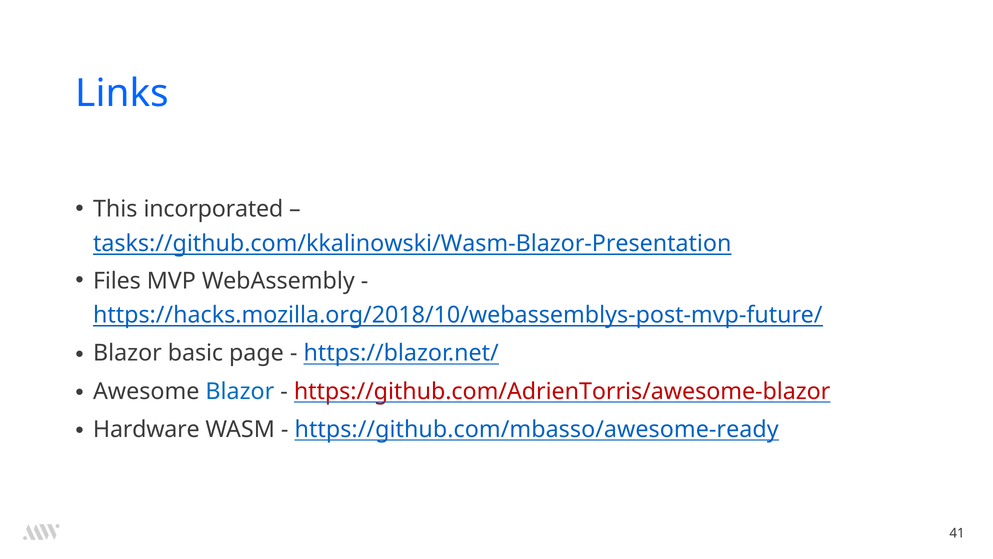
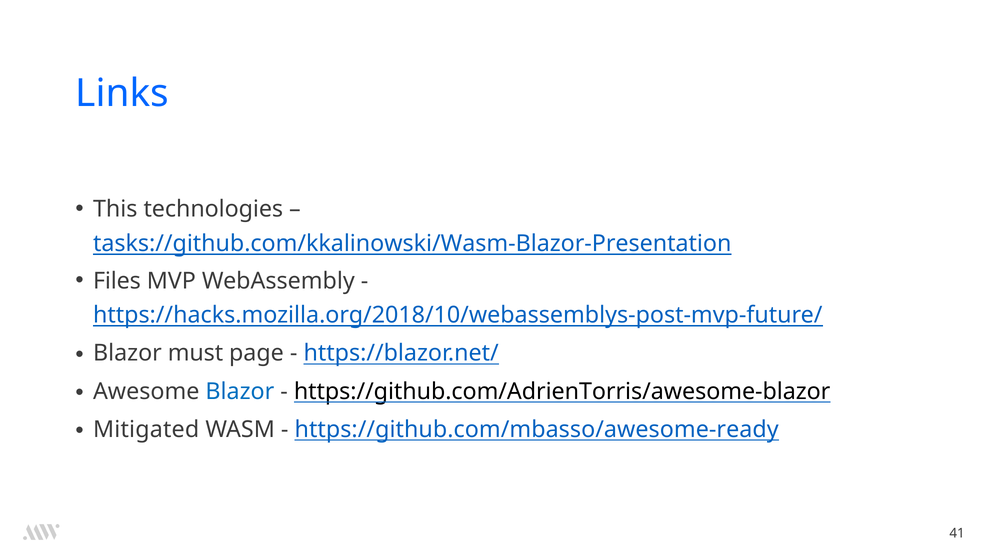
incorporated: incorporated -> technologies (213, 209)
basic: basic -> must (196, 353)
https://github.com/AdrienTorris/awesome-blazor colour: red -> black (562, 391)
Hardware: Hardware -> Mitigated (146, 429)
